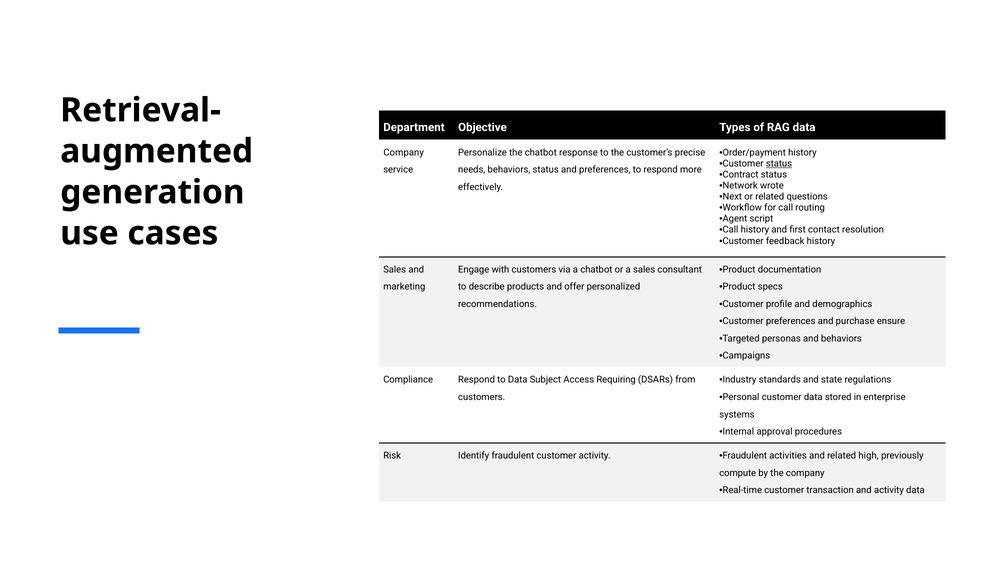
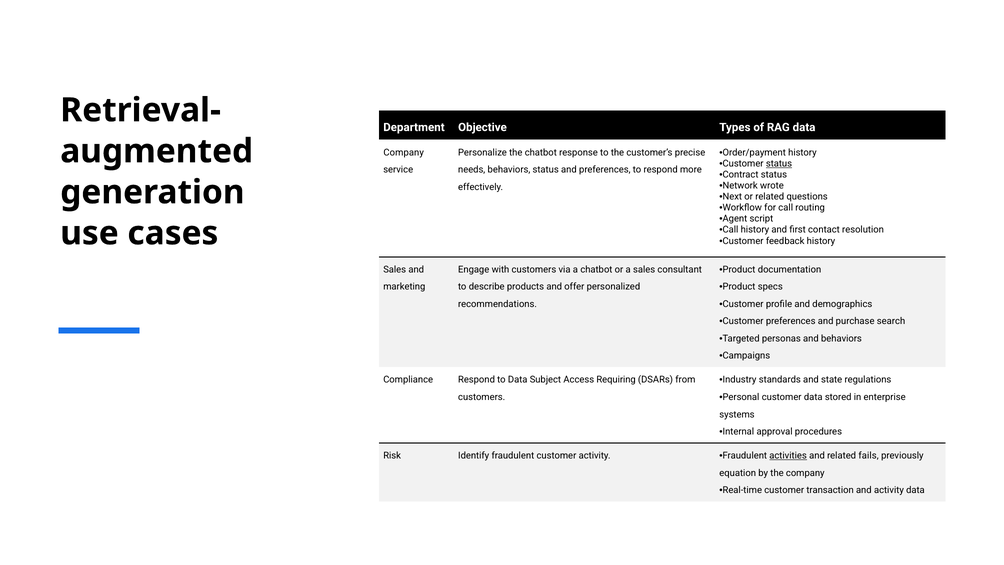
ensure: ensure -> search (891, 321)
activities underline: none -> present (788, 455)
high: high -> fails (869, 455)
compute: compute -> equation (738, 473)
